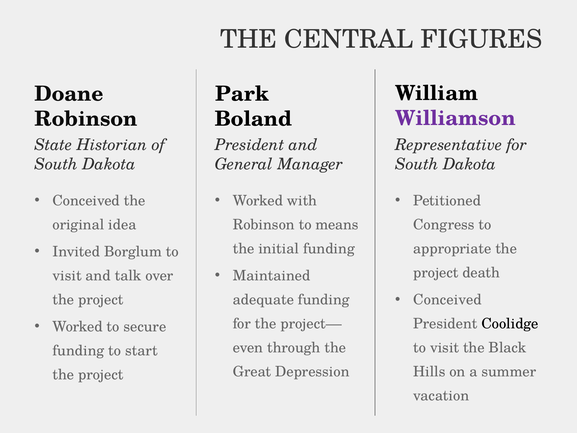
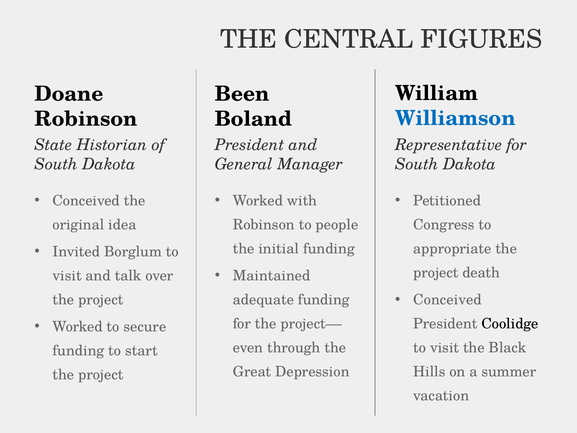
Park: Park -> Been (242, 94)
Williamson colour: purple -> blue (455, 118)
means: means -> people (337, 225)
